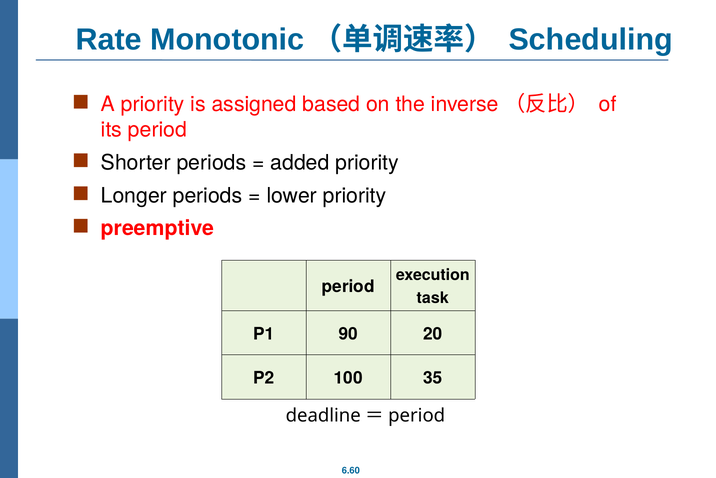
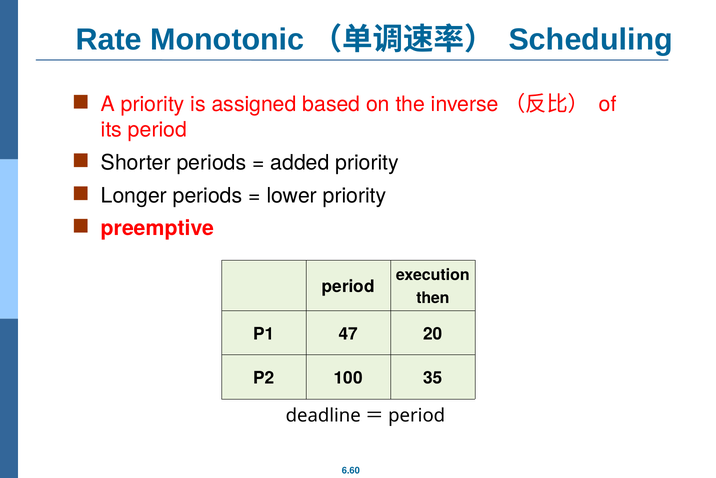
task: task -> then (433, 298)
90: 90 -> 47 (348, 334)
